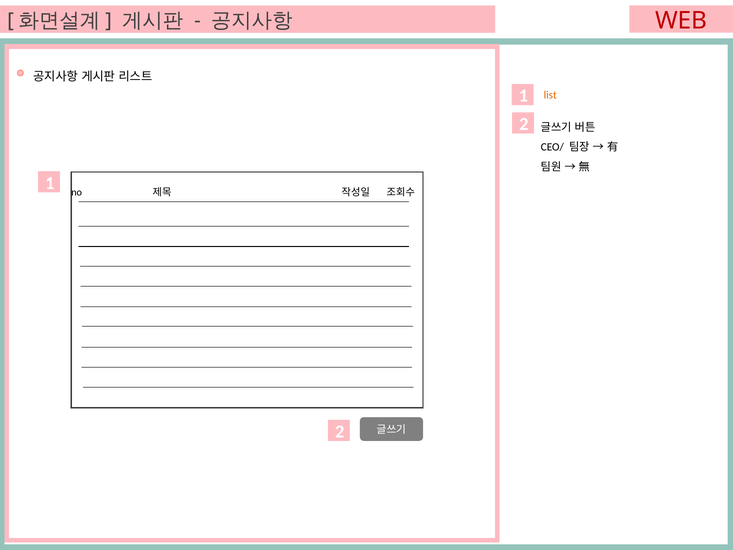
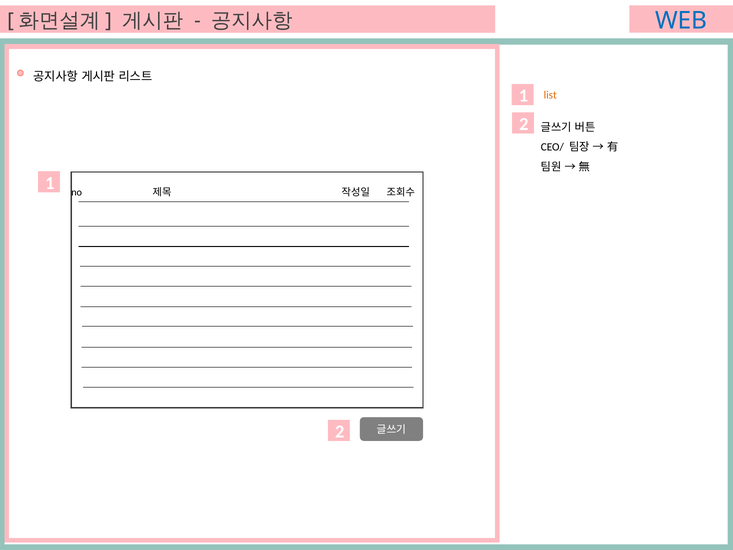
WEB colour: red -> blue (681, 21)
